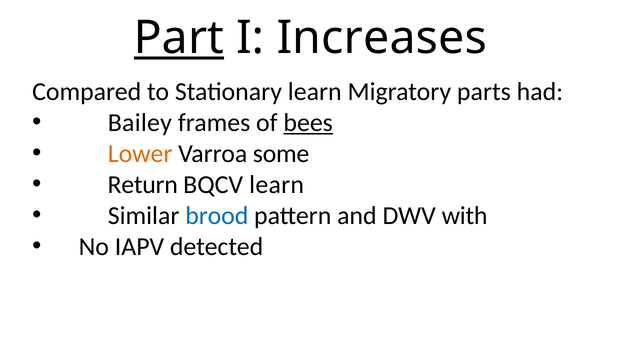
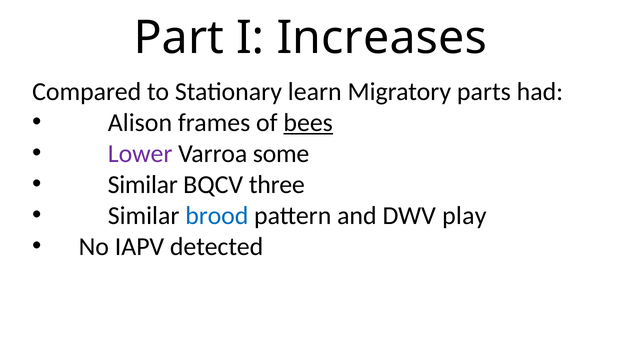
Part underline: present -> none (179, 38)
Bailey: Bailey -> Alison (140, 123)
Lower colour: orange -> purple (140, 154)
Return: Return -> Similar (143, 185)
BQCV learn: learn -> three (277, 185)
with: with -> play (464, 216)
